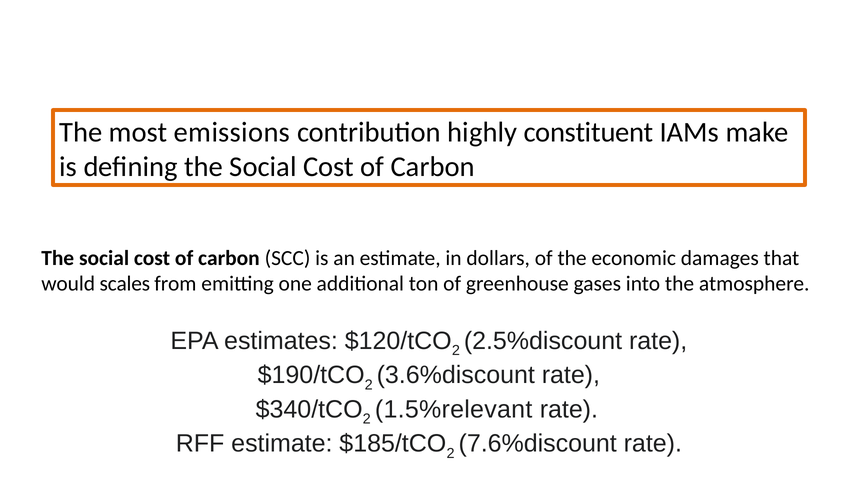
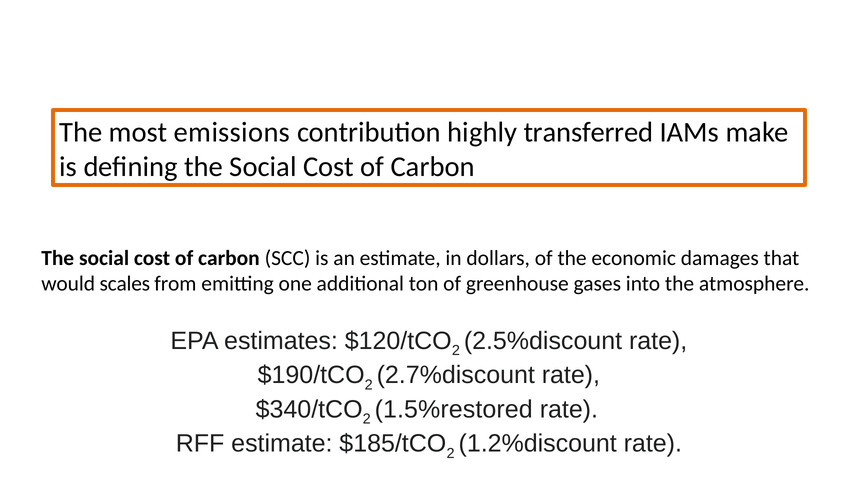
constituent: constituent -> transferred (588, 132)
3.6%discount: 3.6%discount -> 2.7%discount (456, 375)
1.5%relevant: 1.5%relevant -> 1.5%restored (454, 409)
7.6%discount: 7.6%discount -> 1.2%discount (538, 443)
